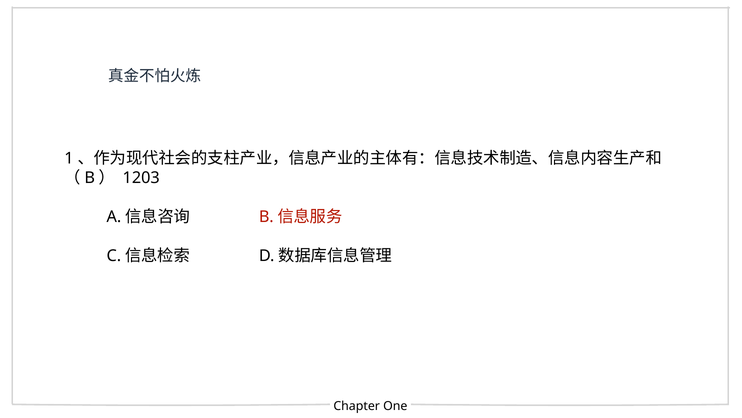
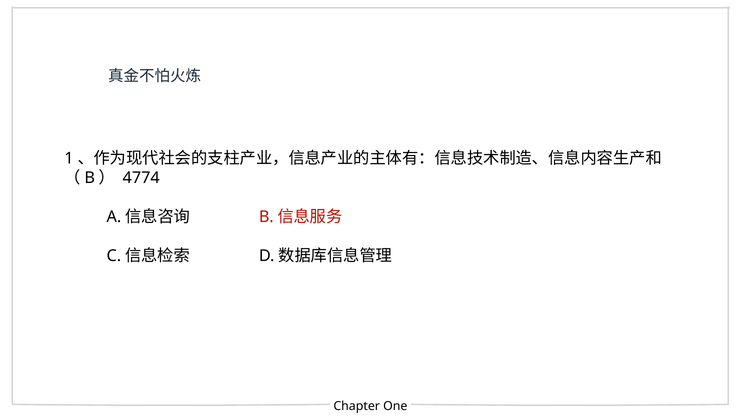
1203: 1203 -> 4774 (141, 178)
